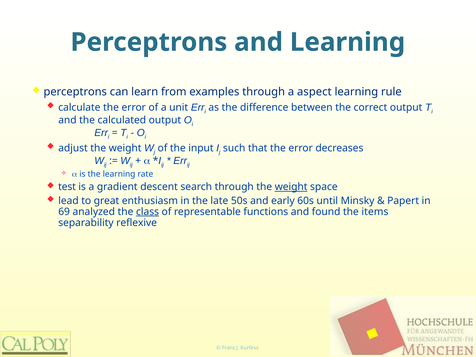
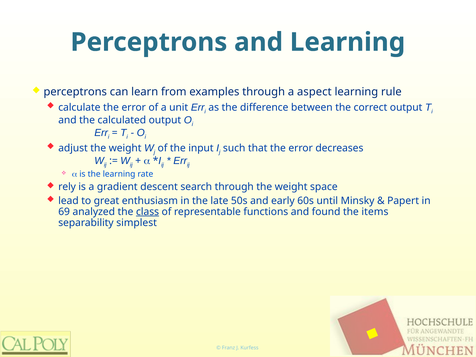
test: test -> rely (67, 187)
weight underline: present -> none (291, 187)
reflexive: reflexive -> simplest (137, 223)
